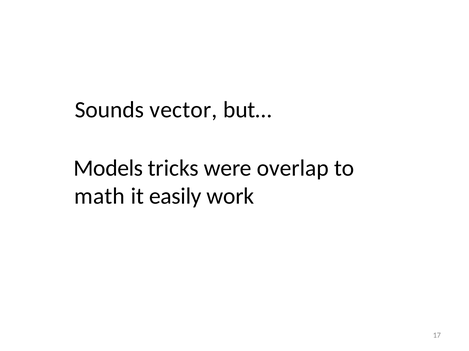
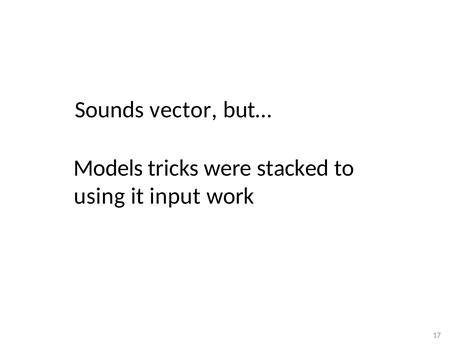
overlap: overlap -> stacked (293, 169)
math: math -> using (100, 197)
easily: easily -> input (175, 197)
